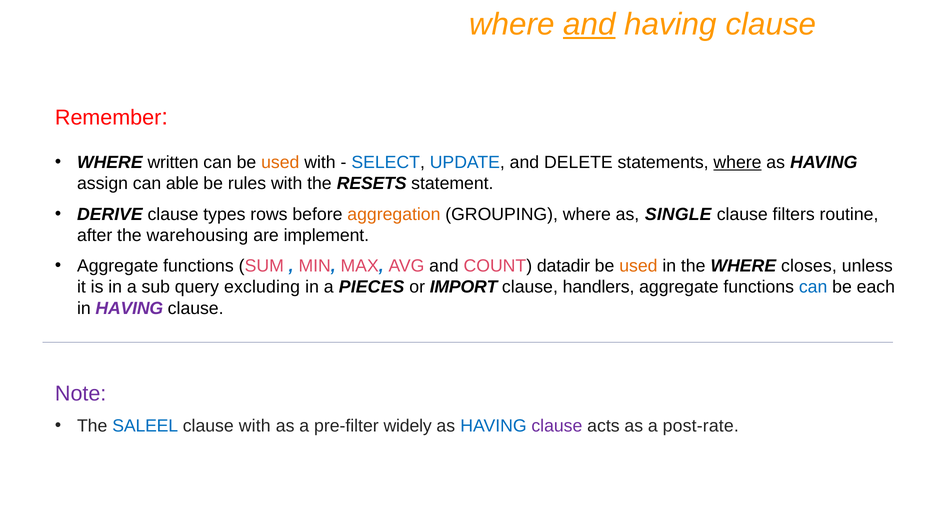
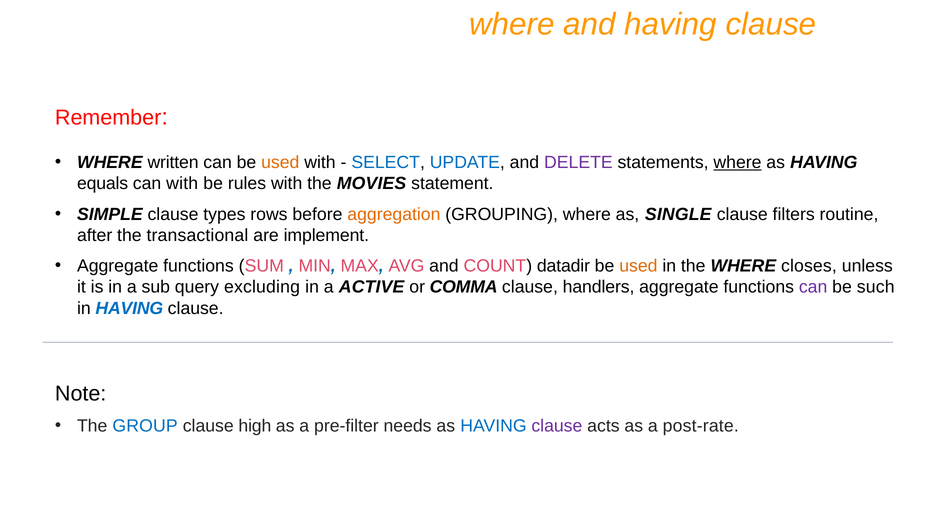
and underline: present -> none (589, 24)
DELETE colour: black -> purple (578, 163)
assign: assign -> equals (103, 184)
can able: able -> with (182, 184)
RESETS: RESETS -> MOVIES (372, 184)
DERIVE: DERIVE -> SIMPLE (110, 214)
warehousing: warehousing -> transactional (197, 235)
PIECES: PIECES -> ACTIVE (372, 287)
IMPORT: IMPORT -> COMMA (464, 287)
can colour: blue -> purple (813, 287)
each: each -> such (876, 287)
HAVING colour: purple -> blue (129, 308)
Note colour: purple -> black (81, 394)
SALEEL: SALEEL -> GROUP (145, 426)
clause with: with -> high (255, 426)
widely: widely -> needs (408, 426)
